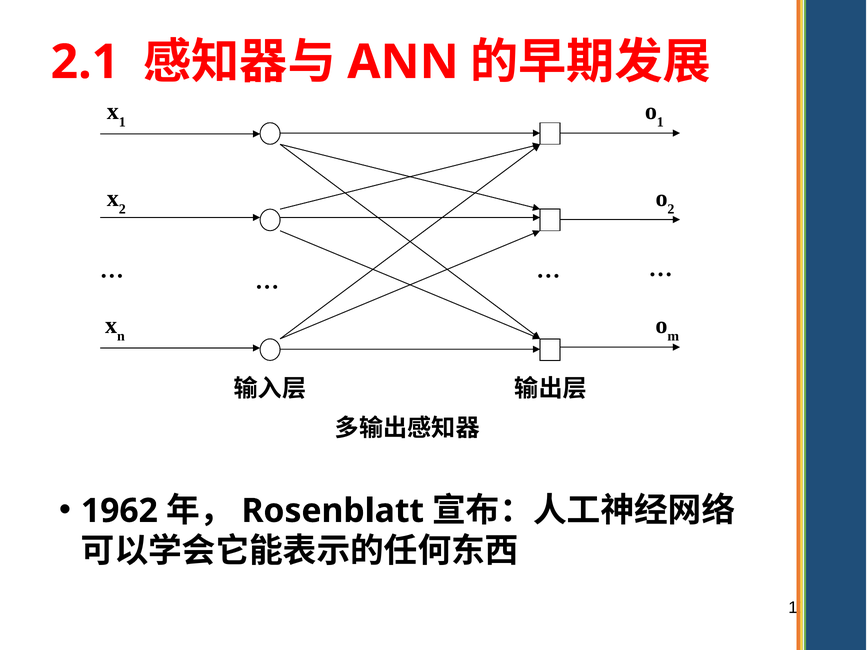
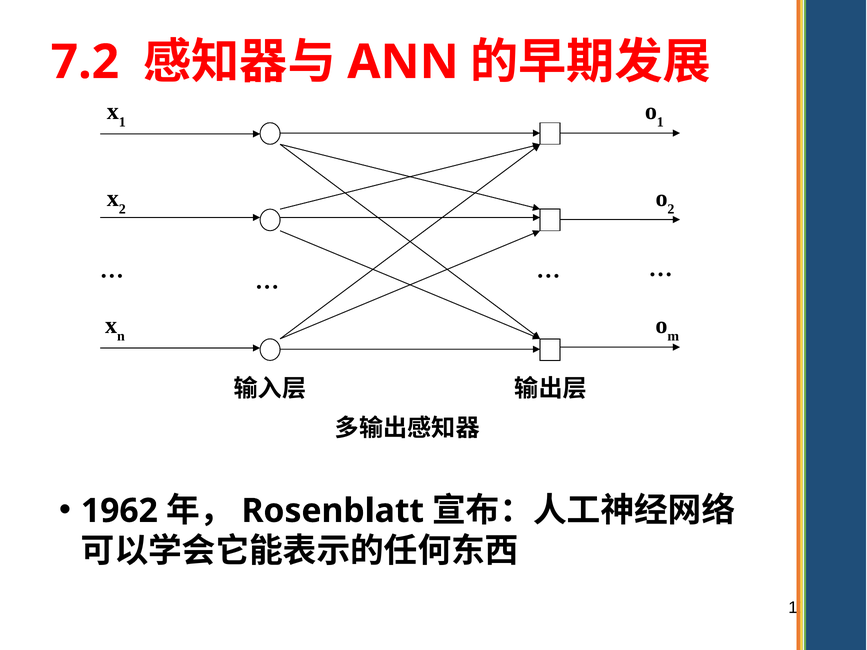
2.1: 2.1 -> 7.2 (85, 62)
